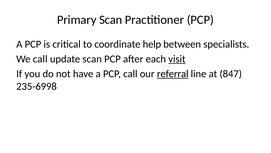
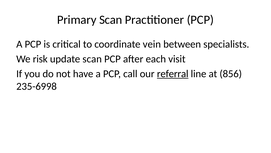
help: help -> vein (152, 44)
We call: call -> risk (40, 59)
visit underline: present -> none (177, 59)
847: 847 -> 856 (231, 74)
